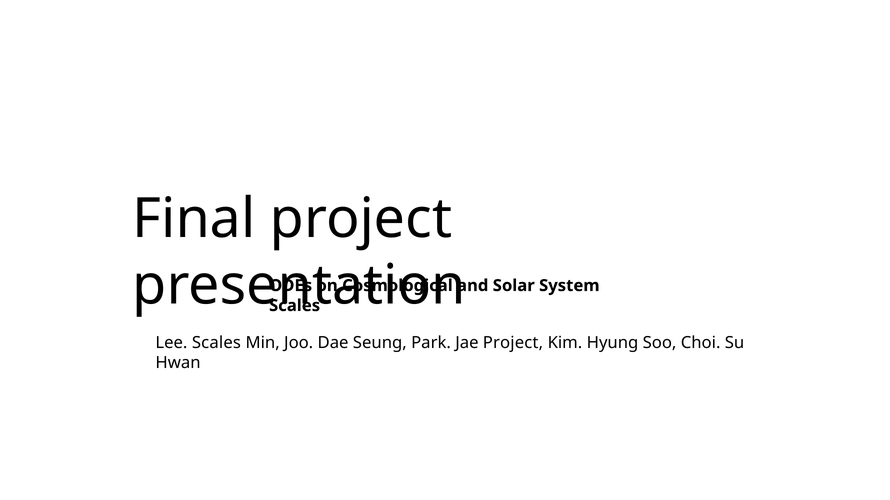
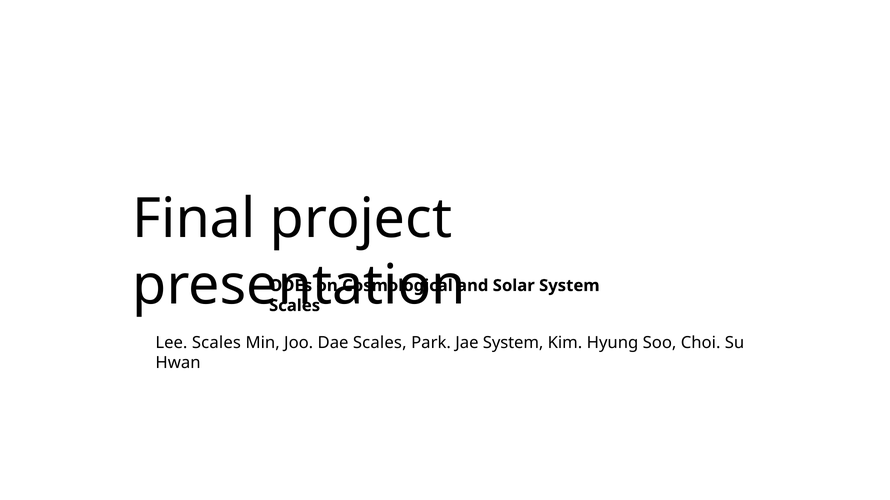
Dae Seung: Seung -> Scales (380, 343)
Jae Project: Project -> System (513, 343)
